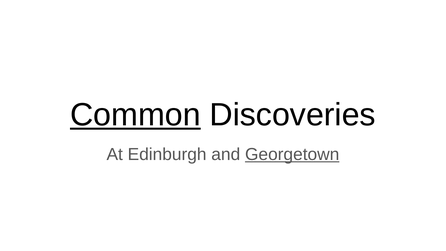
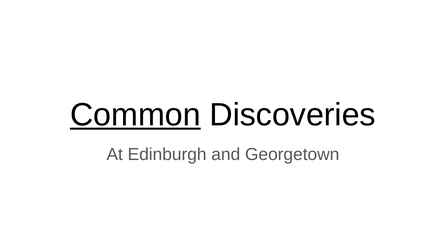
Georgetown underline: present -> none (292, 154)
